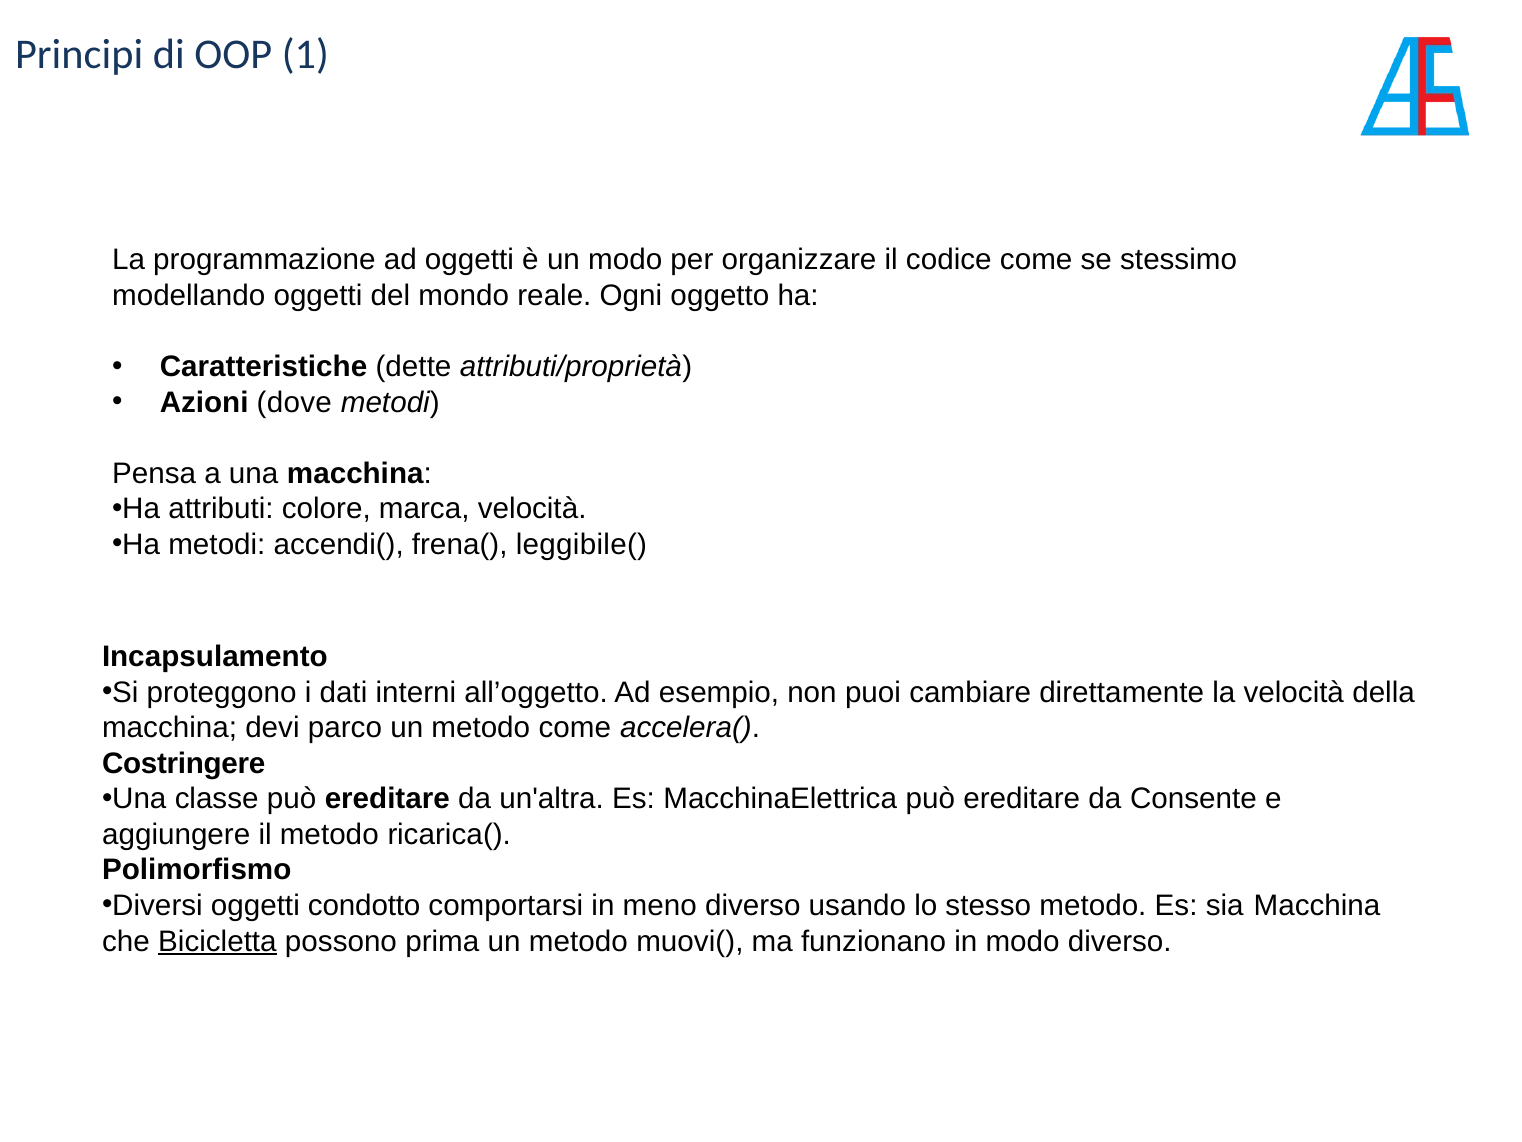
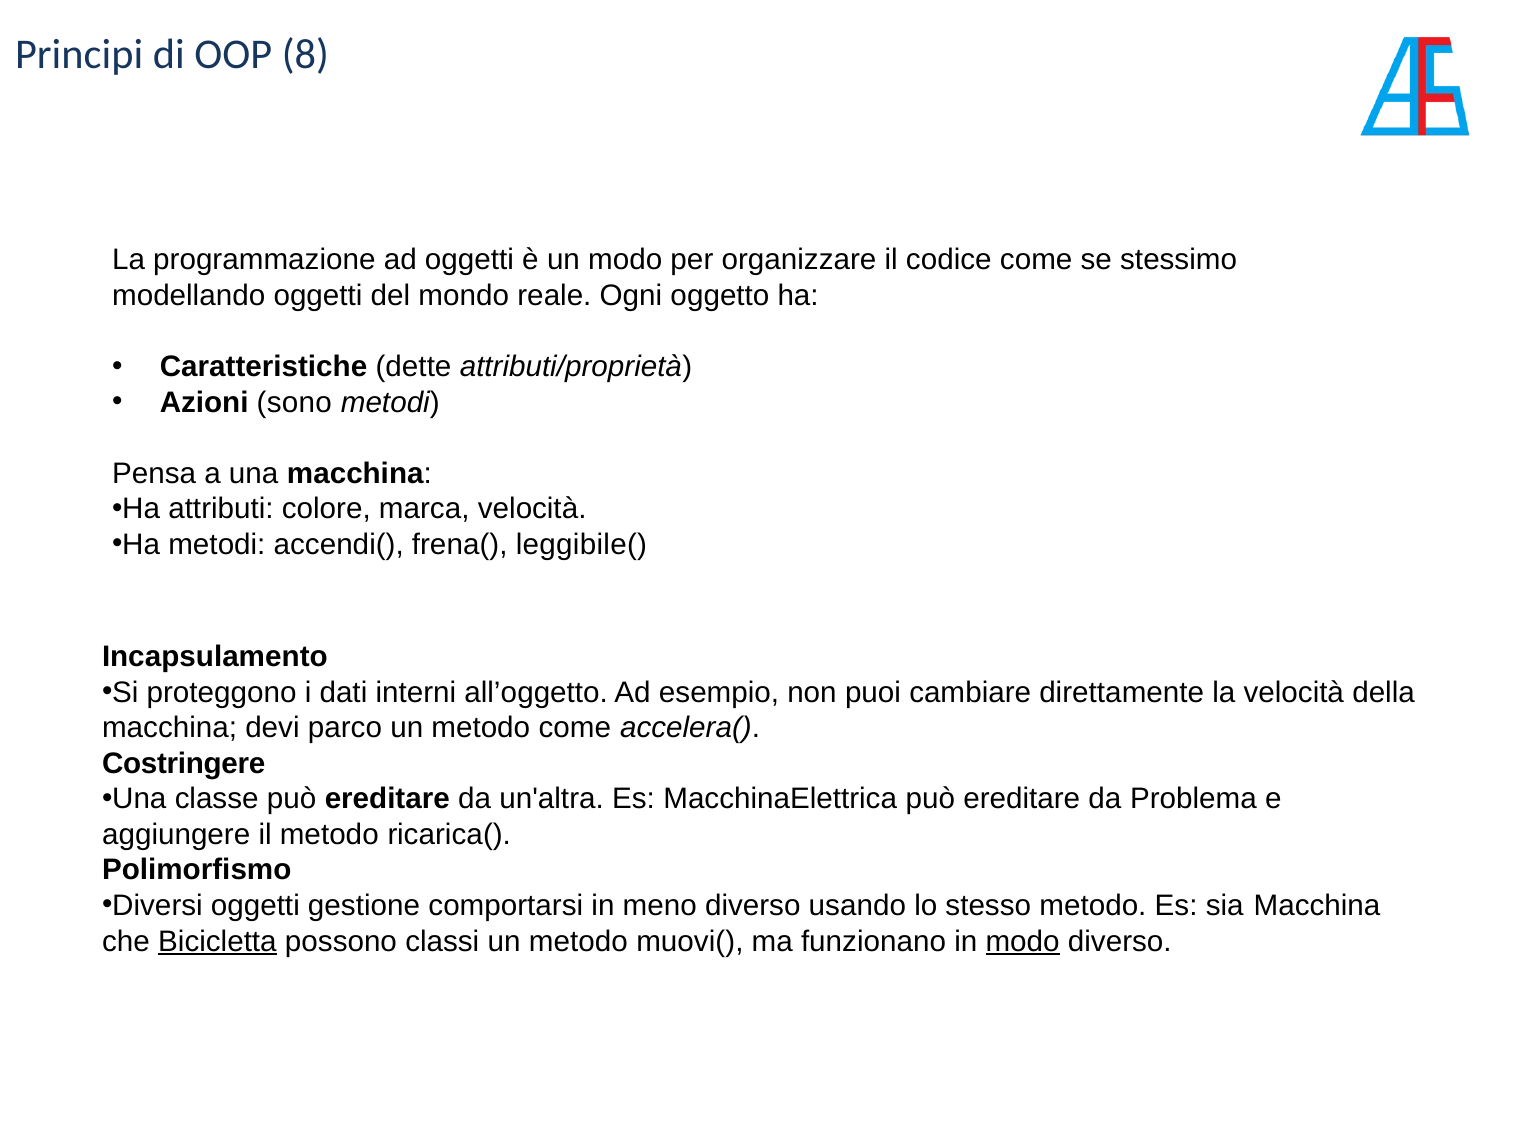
1: 1 -> 8 (305, 55)
dove: dove -> sono (294, 402)
Consente: Consente -> Problema (1193, 799)
condotto: condotto -> gestione (364, 905)
prima: prima -> classi (442, 941)
modo underline: none -> present (1023, 941)
